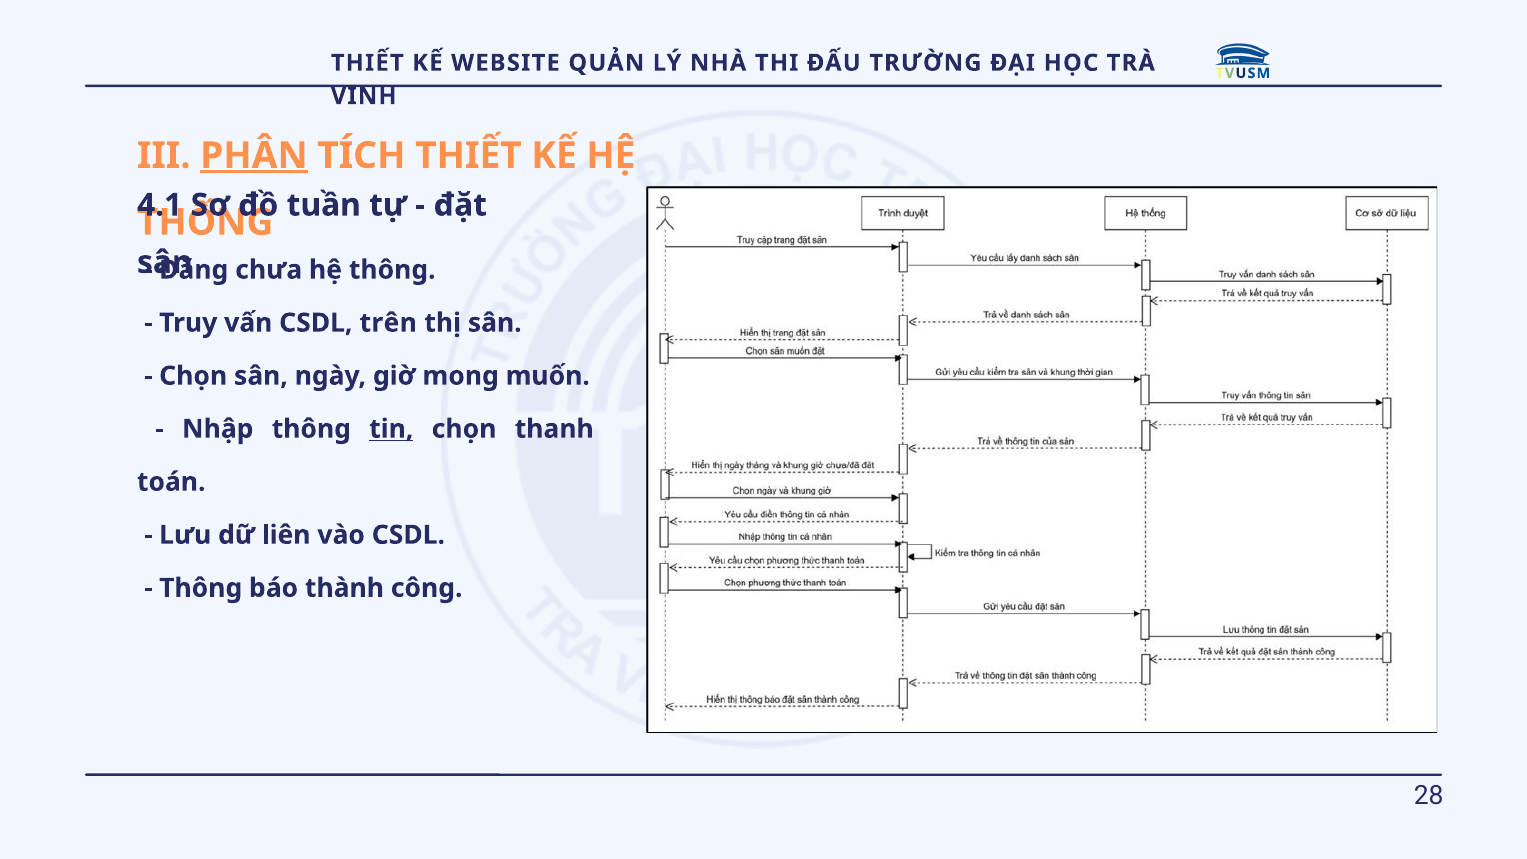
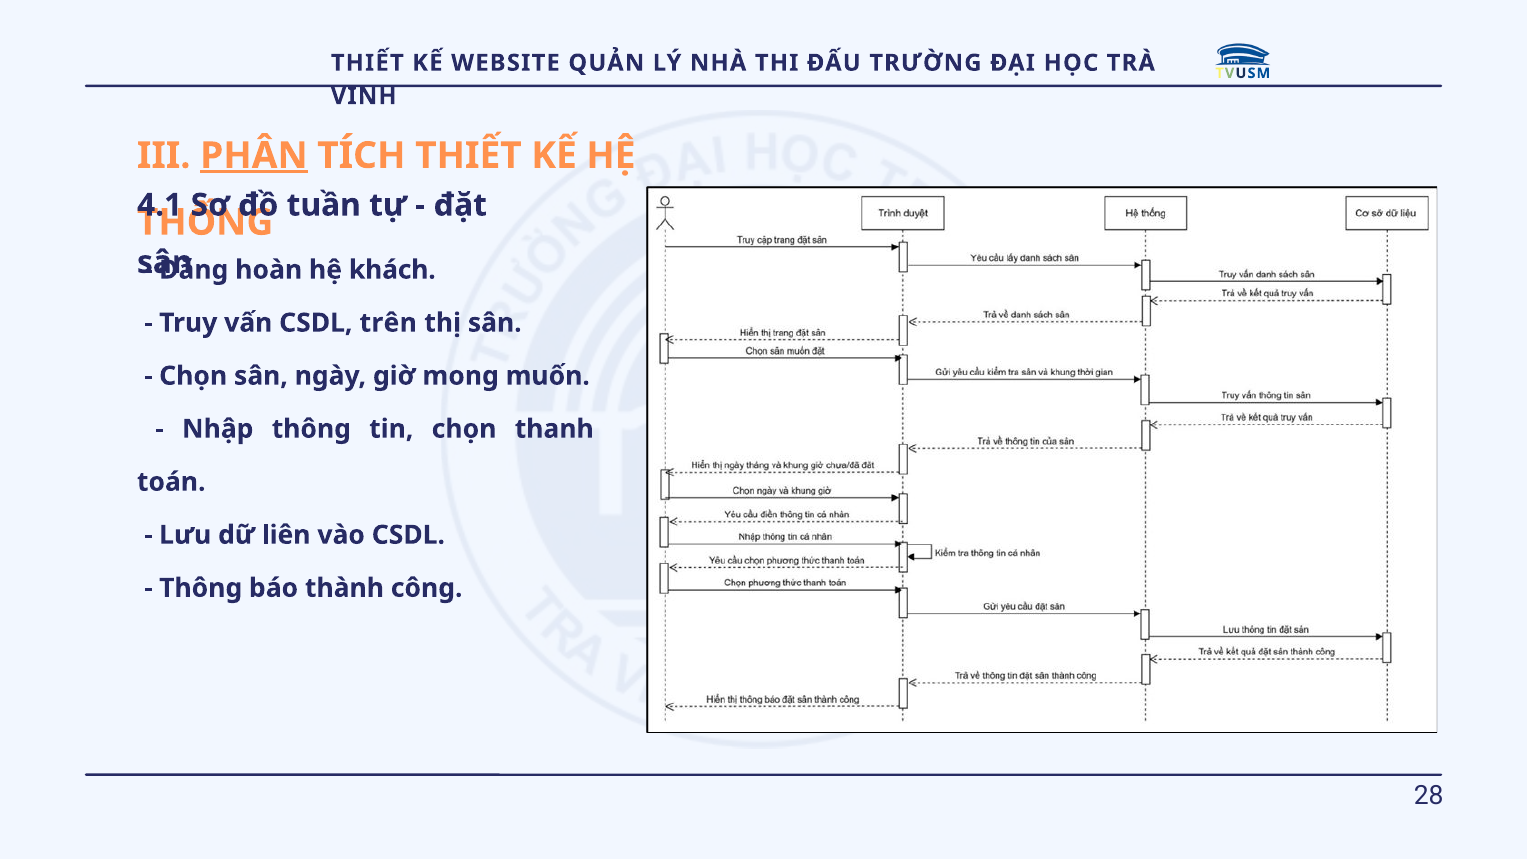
chưa: chưa -> hoàn (269, 270)
hệ thông: thông -> khách (392, 270)
tin underline: present -> none (391, 429)
